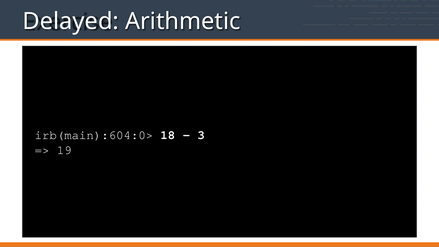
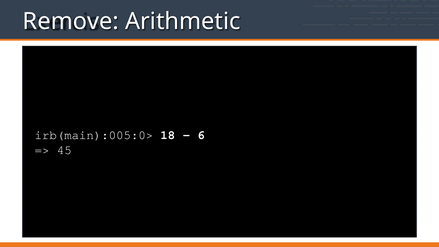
Delayed: Delayed -> Remove (71, 21)
irb(main):604:0>: irb(main):604:0> -> irb(main):005:0> (94, 135)
3: 3 -> 6 (201, 135)
19: 19 -> 45 (64, 150)
